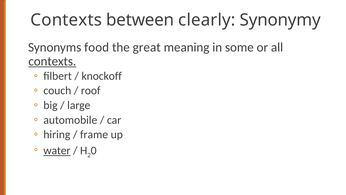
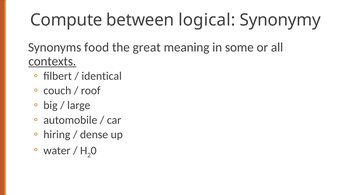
Contexts: Contexts -> Compute (66, 20)
clearly: clearly -> logical (207, 20)
knockoff: knockoff -> identical (102, 76)
frame: frame -> dense (94, 134)
water underline: present -> none (57, 150)
